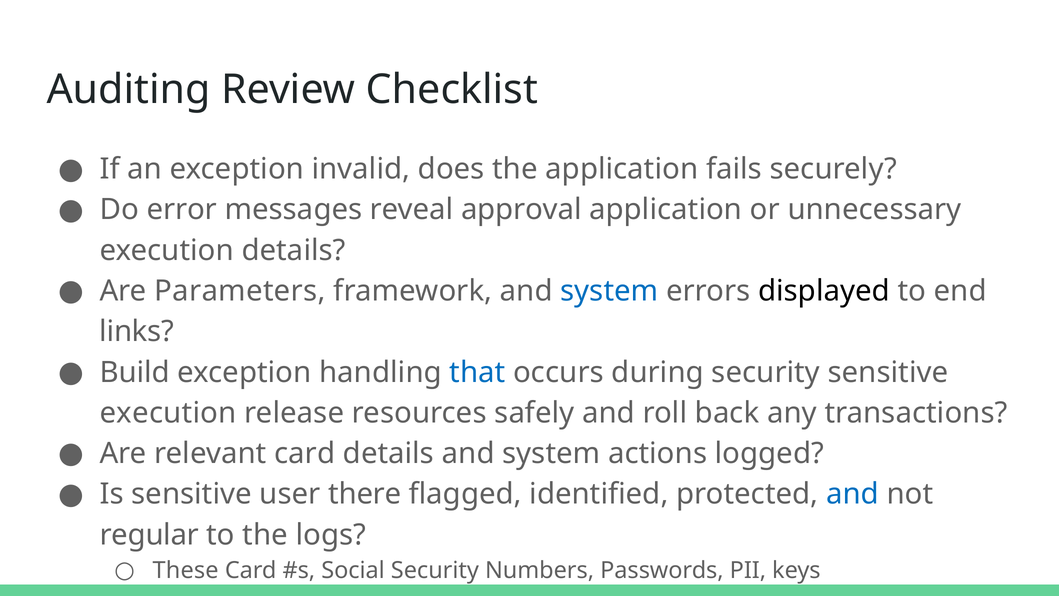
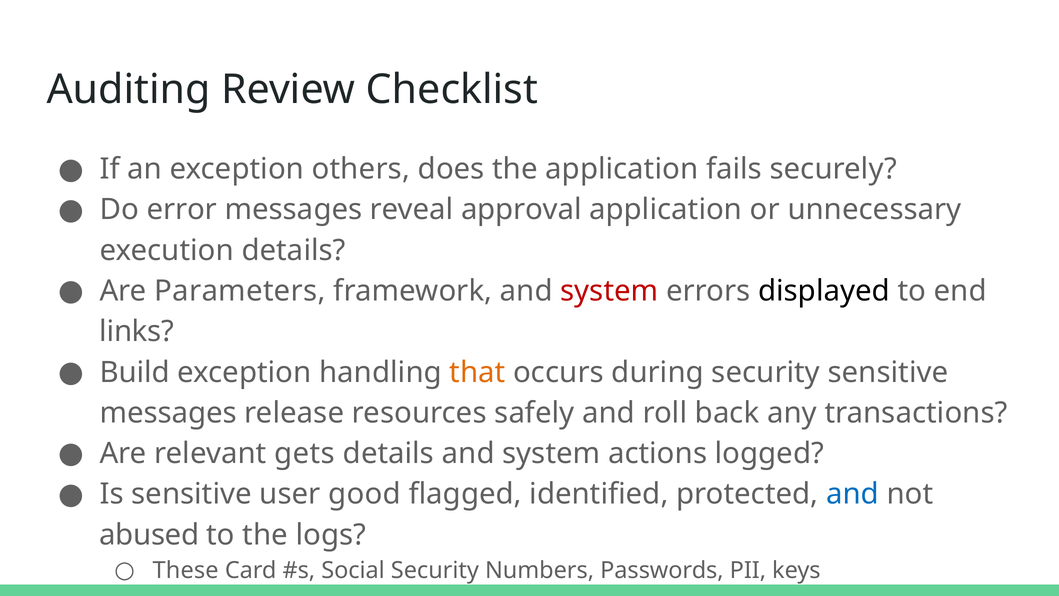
invalid: invalid -> others (361, 169)
system colour: blue -> red (609, 291)
that colour: blue -> orange (477, 372)
execution: execution -> messages (168, 413)
relevant card: card -> gets (305, 453)
there: there -> good (365, 494)
regular: regular -> abused (149, 535)
